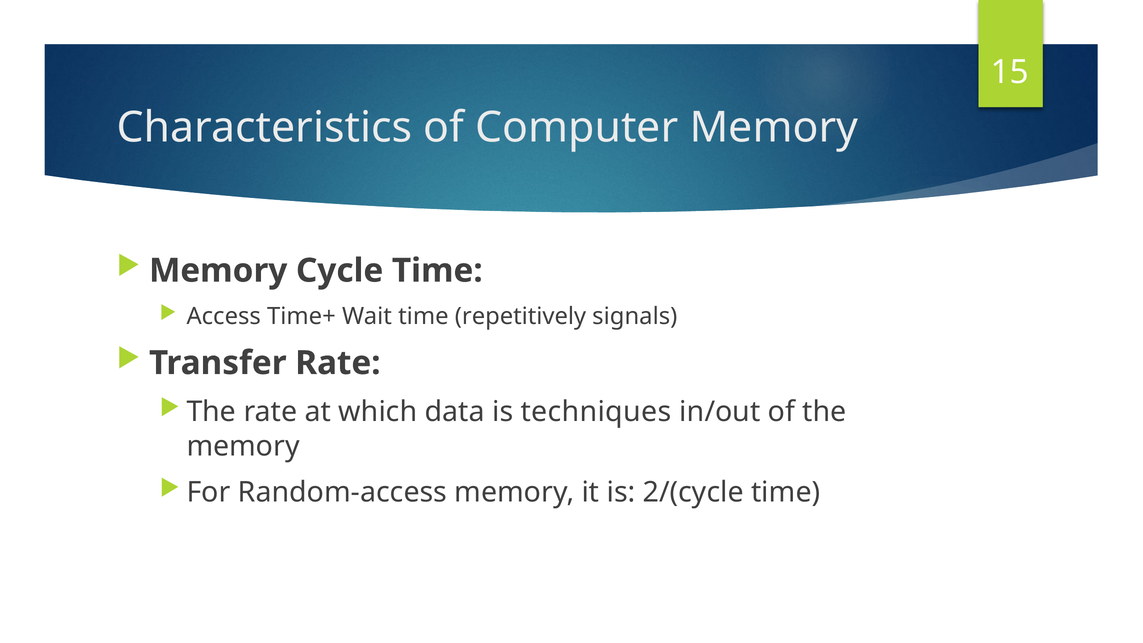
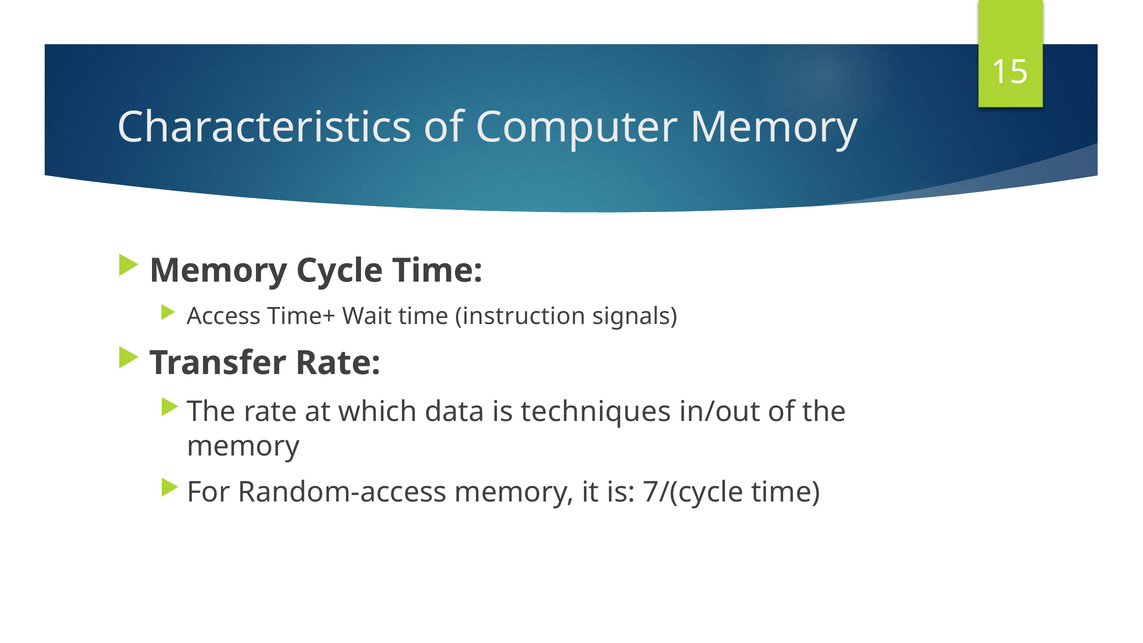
repetitively: repetitively -> instruction (520, 316)
2/(cycle: 2/(cycle -> 7/(cycle (693, 492)
